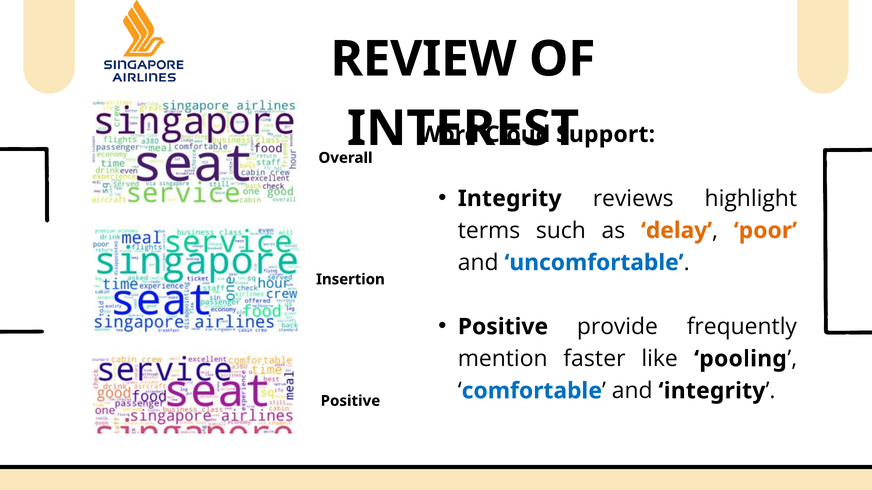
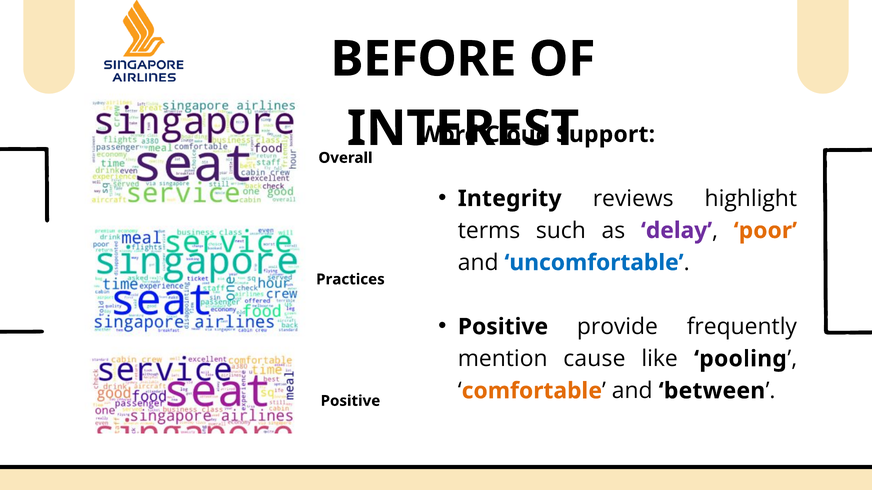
REVIEW: REVIEW -> BEFORE (423, 59)
delay colour: orange -> purple (677, 231)
Insertion: Insertion -> Practices (350, 280)
faster: faster -> cause (594, 359)
comfortable colour: blue -> orange (532, 391)
and integrity: integrity -> between (712, 391)
